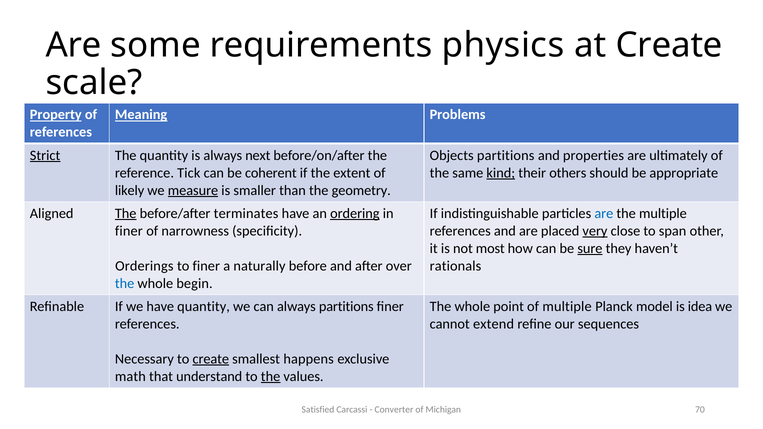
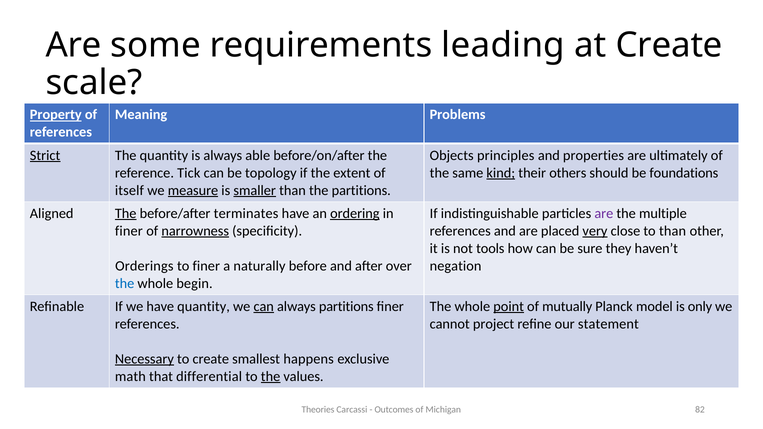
physics: physics -> leading (503, 45)
Meaning underline: present -> none (141, 115)
next: next -> able (258, 155)
Objects partitions: partitions -> principles (506, 155)
coherent: coherent -> topology (271, 173)
appropriate: appropriate -> foundations (684, 173)
likely: likely -> itself (129, 190)
smaller underline: none -> present (255, 190)
the geometry: geometry -> partitions (361, 190)
are colour: blue -> purple (604, 214)
narrowness underline: none -> present (195, 231)
to span: span -> than (673, 231)
most: most -> tools (490, 249)
sure underline: present -> none (590, 249)
rationals: rationals -> negation (456, 266)
can underline: none -> present (264, 307)
point underline: none -> present (509, 307)
of multiple: multiple -> mutually (567, 307)
idea: idea -> only (700, 307)
extend: extend -> project (494, 324)
sequences: sequences -> statement (608, 324)
Necessary underline: none -> present (144, 359)
create underline: present -> none (211, 359)
understand: understand -> differential (209, 376)
Satisfied: Satisfied -> Theories (318, 410)
Converter: Converter -> Outcomes (394, 410)
70: 70 -> 82 (700, 410)
